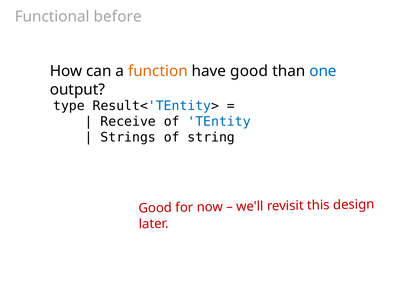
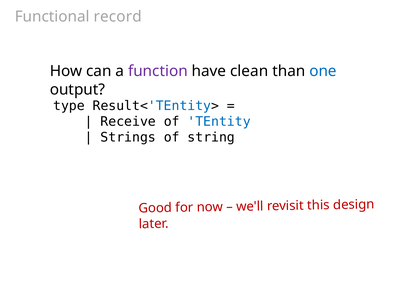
before: before -> record (118, 17)
function colour: orange -> purple (158, 71)
have good: good -> clean (249, 71)
